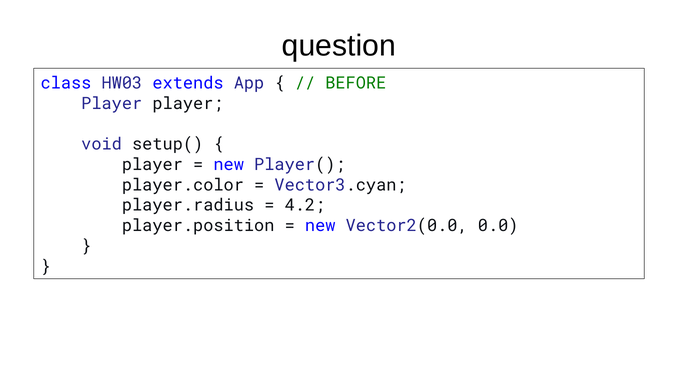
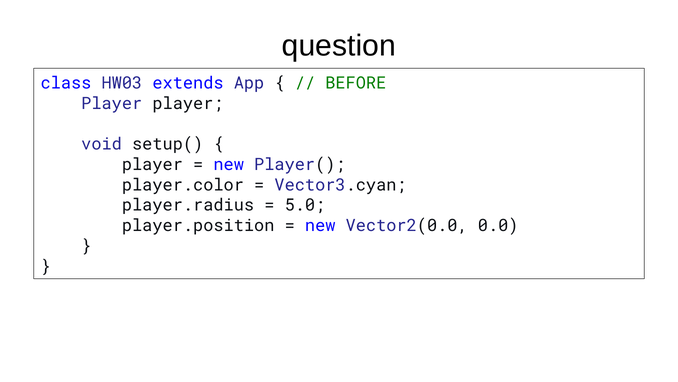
4.2: 4.2 -> 5.0 (305, 205)
